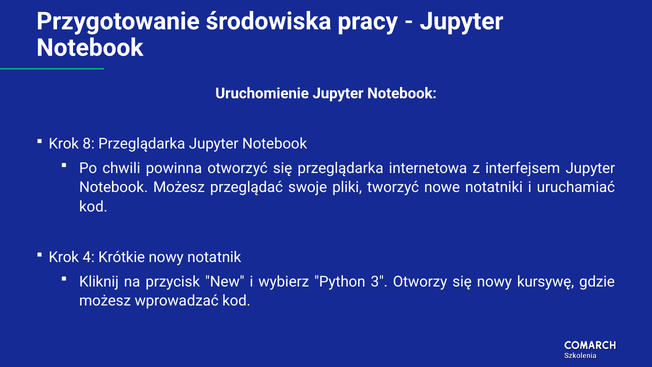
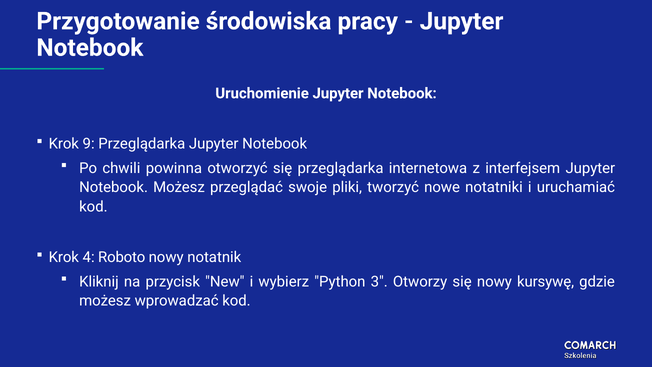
8: 8 -> 9 (89, 144)
Krótkie: Krótkie -> Roboto (122, 257)
